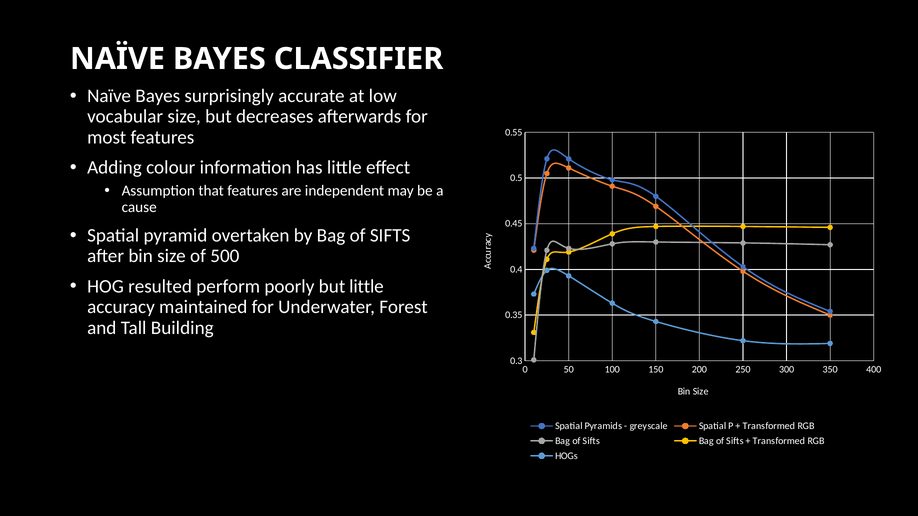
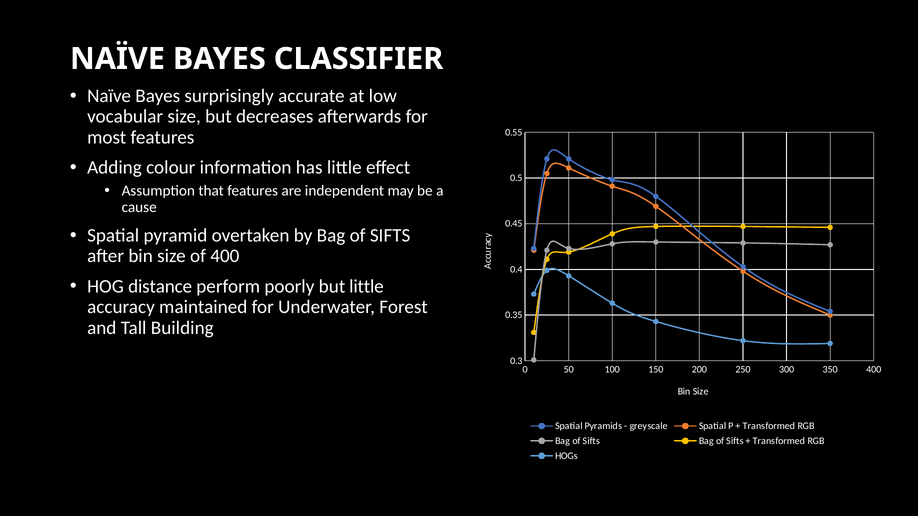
of 500: 500 -> 400 (225, 256)
resulted: resulted -> distance (160, 287)
